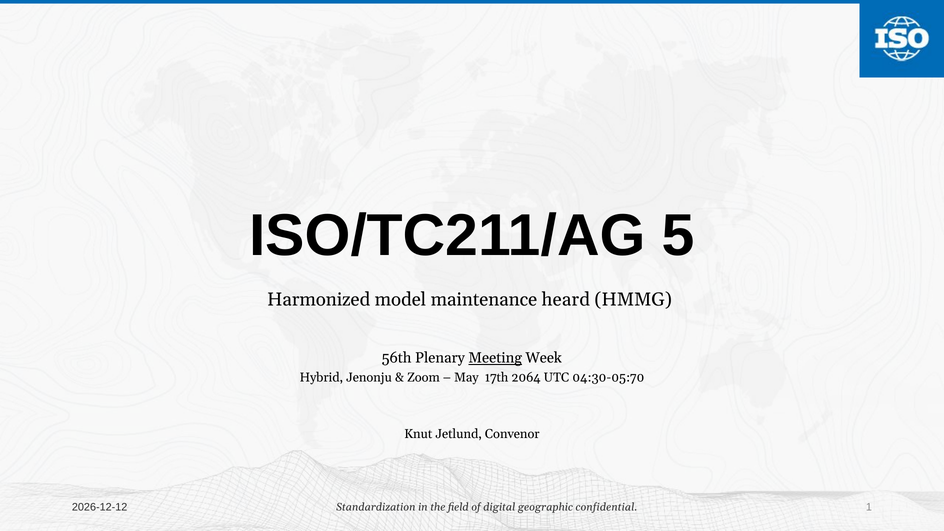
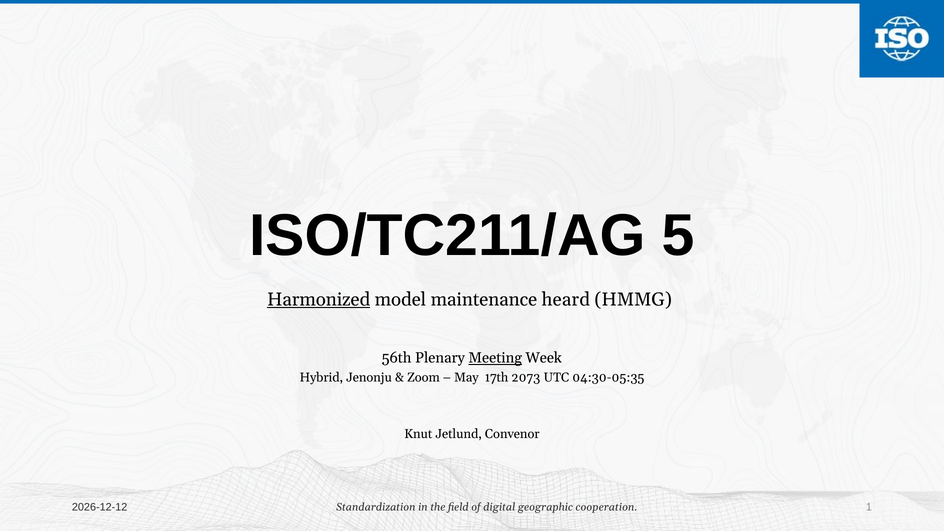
Harmonized underline: none -> present (319, 299)
2064: 2064 -> 2073 (526, 377)
04:30-05:70: 04:30-05:70 -> 04:30-05:35 (608, 377)
confidential: confidential -> cooperation (606, 507)
